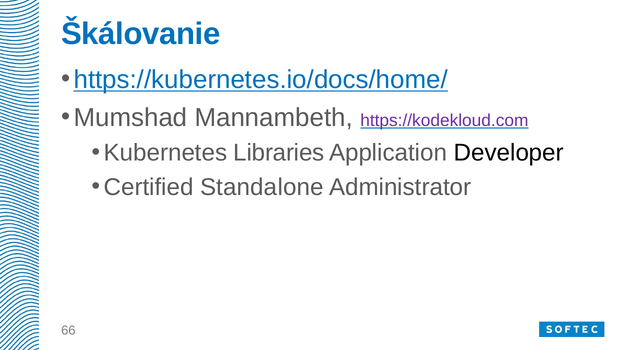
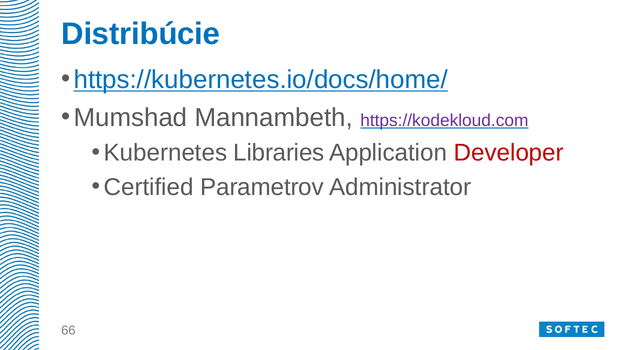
Škálovanie: Škálovanie -> Distribúcie (141, 34)
Developer colour: black -> red (509, 153)
Standalone: Standalone -> Parametrov (262, 187)
